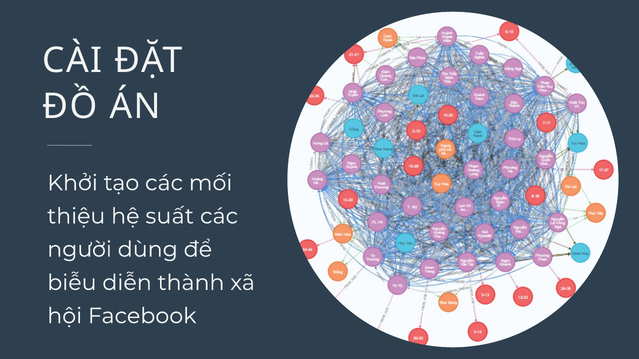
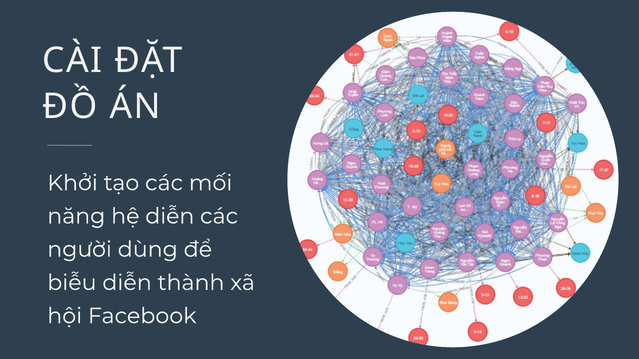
thiệu: thiệu -> năng (76, 216)
hệ suất: suất -> diễn (170, 216)
